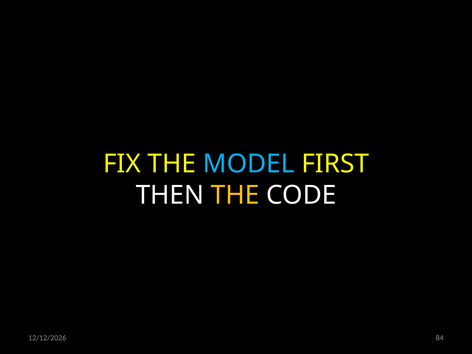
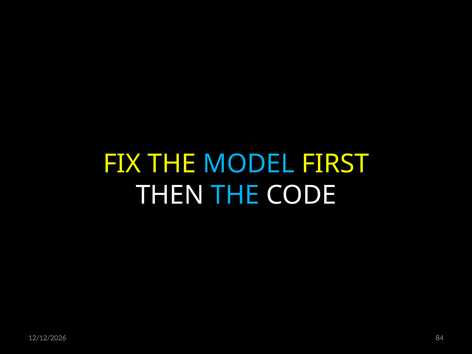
THE colour: yellow -> light blue (235, 195)
